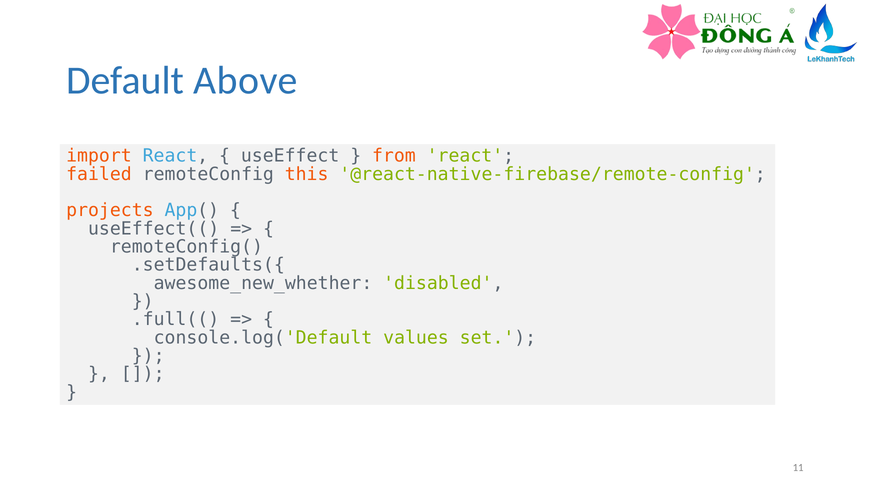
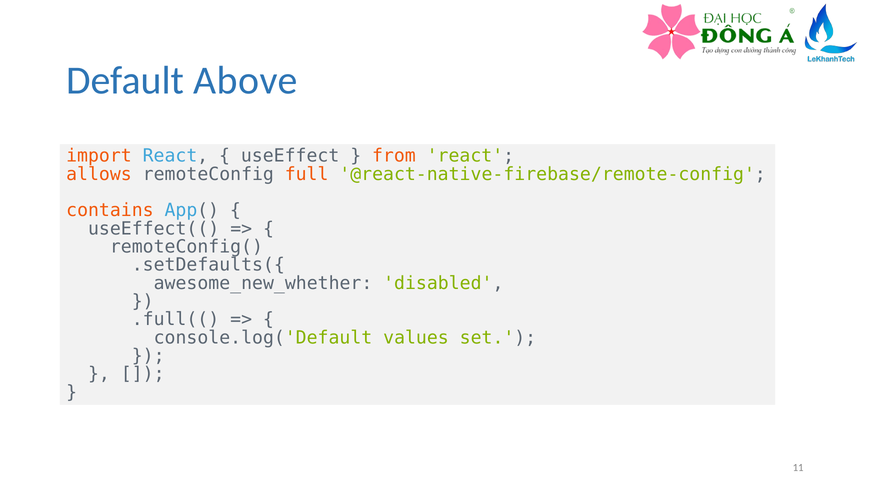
failed: failed -> allows (99, 174)
this: this -> full (307, 174)
projects: projects -> contains (110, 210)
